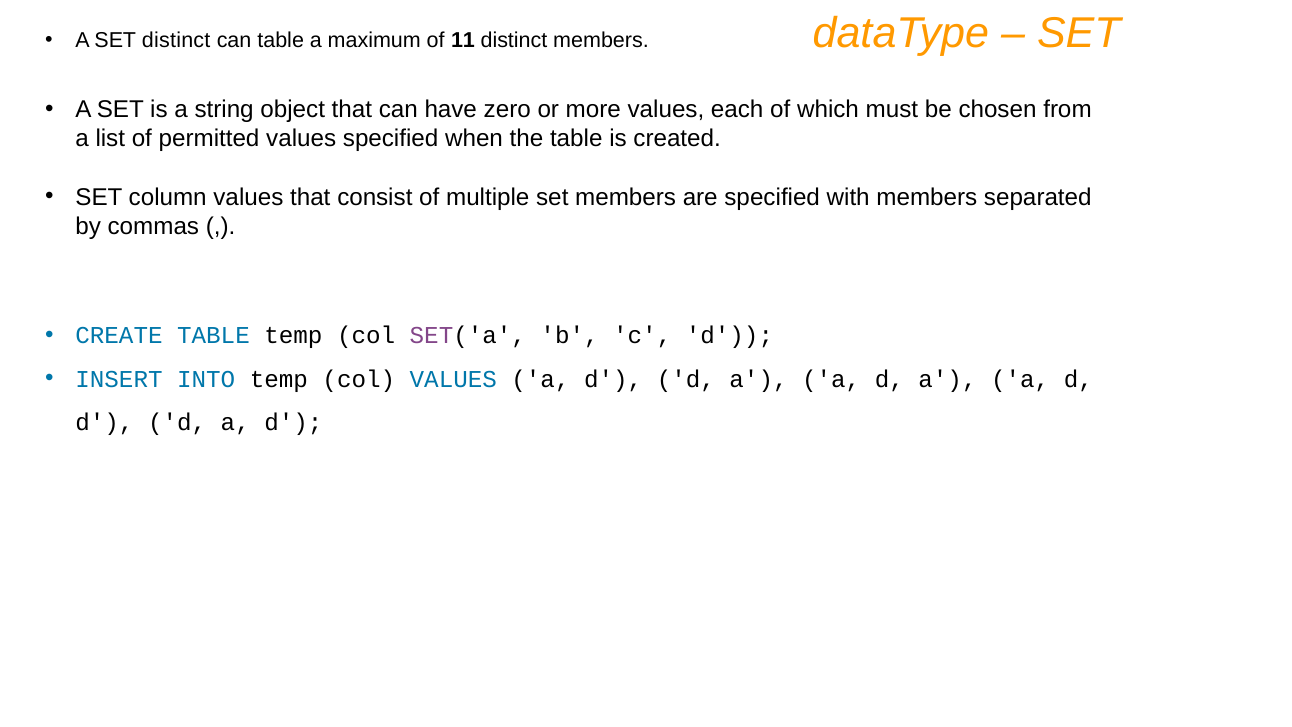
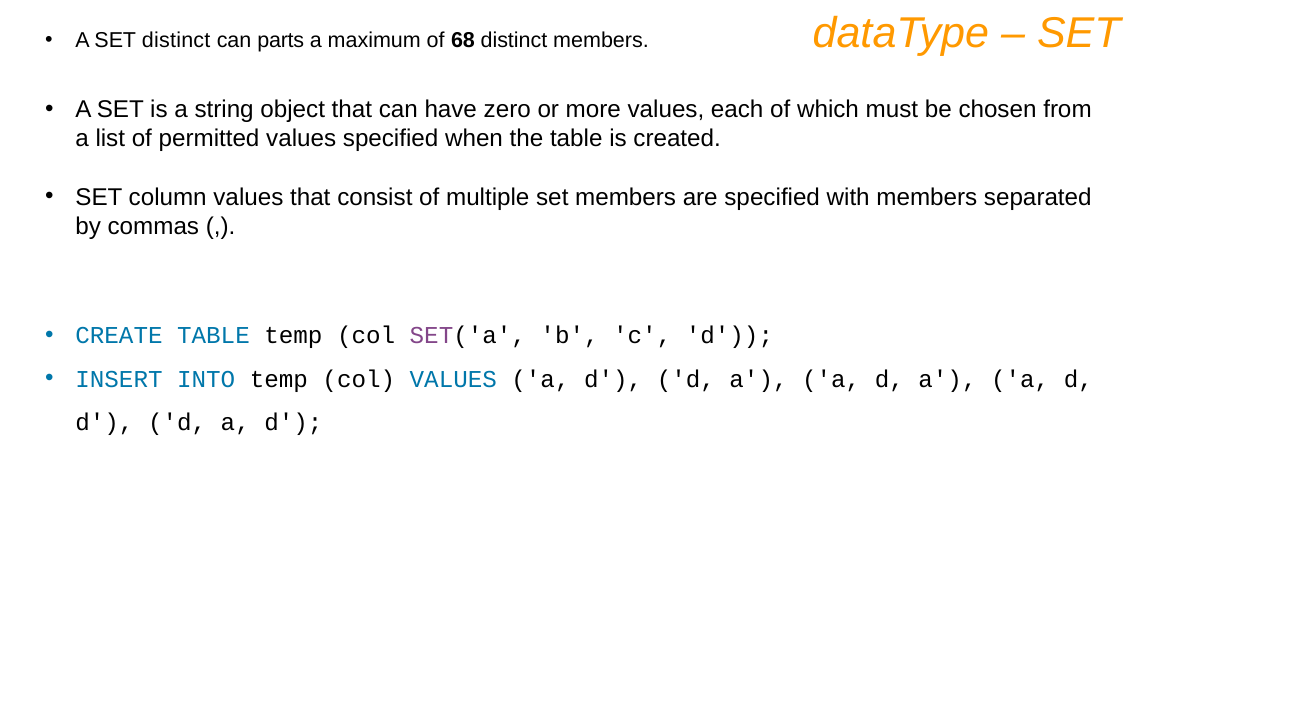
can table: table -> parts (281, 41)
11: 11 -> 68 (463, 41)
